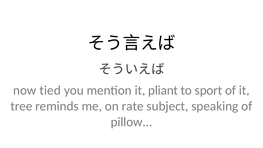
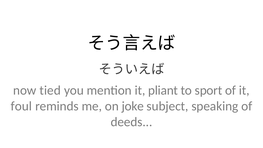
tree: tree -> foul (21, 106)
rate: rate -> joke (133, 106)
pillow: pillow -> deeds (131, 122)
